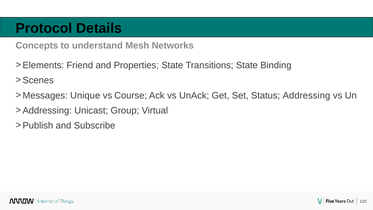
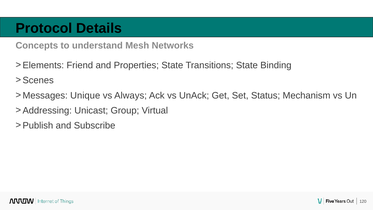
Course: Course -> Always (131, 95)
Addressing: Addressing -> Mechanism (307, 95)
